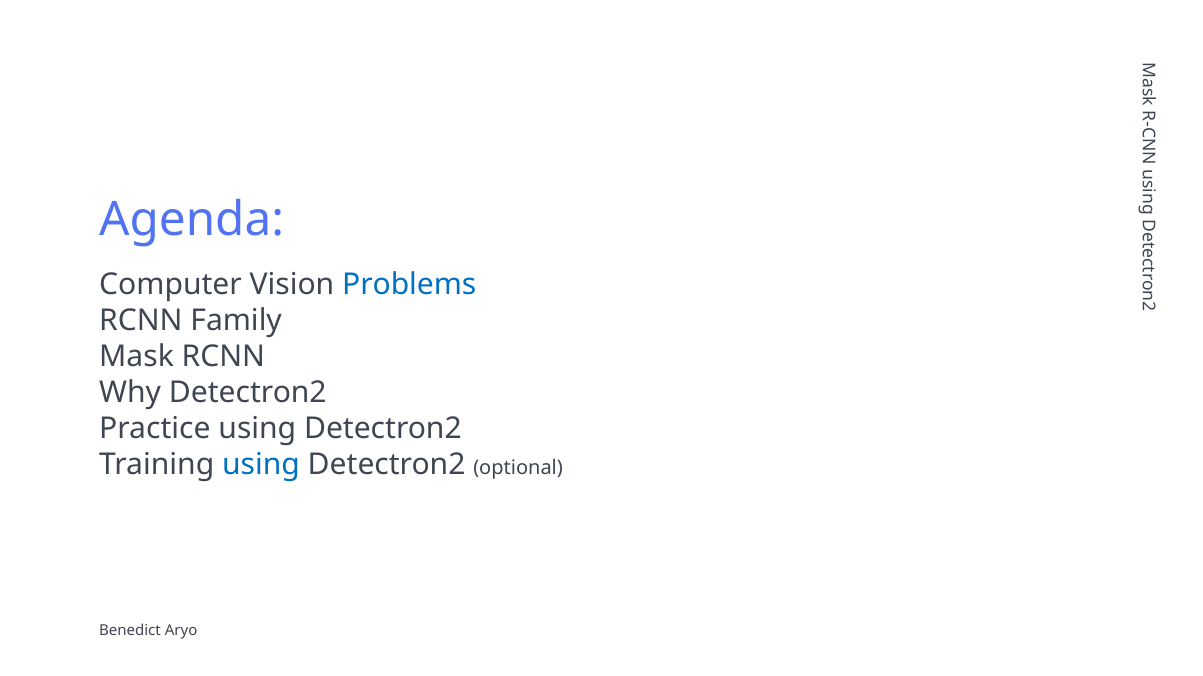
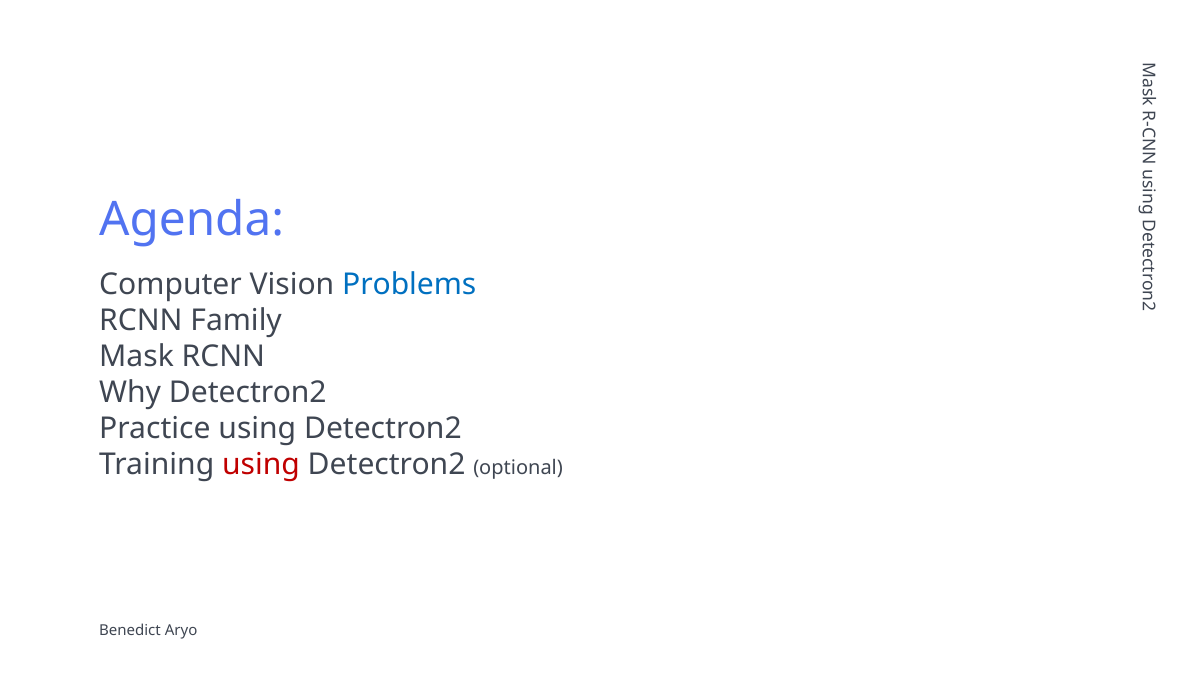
using colour: blue -> red (261, 465)
